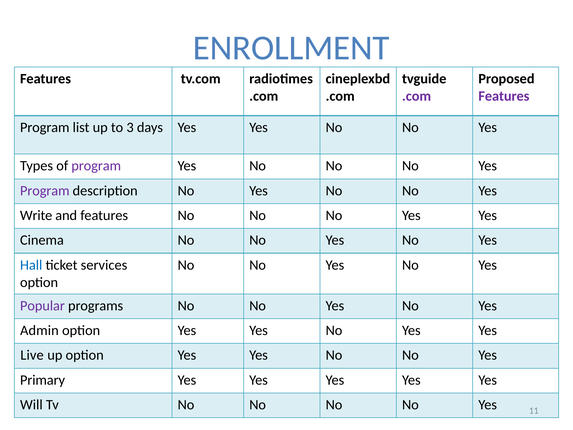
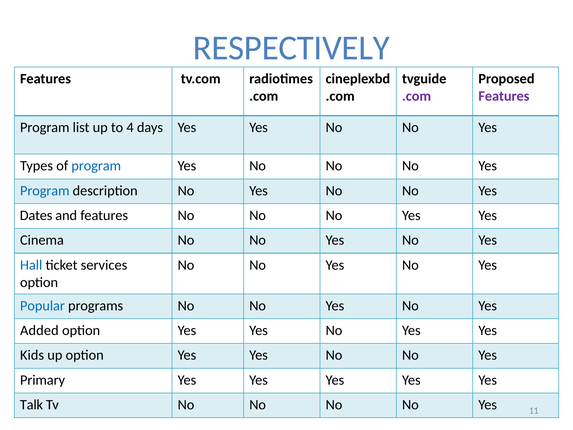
ENROLLMENT: ENROLLMENT -> RESPECTIVELY (291, 48)
3: 3 -> 4 (130, 127)
program colour: purple -> blue (96, 166)
Program colour: purple -> blue (45, 191)
Write: Write -> Dates (36, 215)
Popular colour: purple -> blue (42, 306)
Admin: Admin -> Added (39, 330)
Live: Live -> Kids (32, 355)
Will: Will -> Talk (31, 405)
